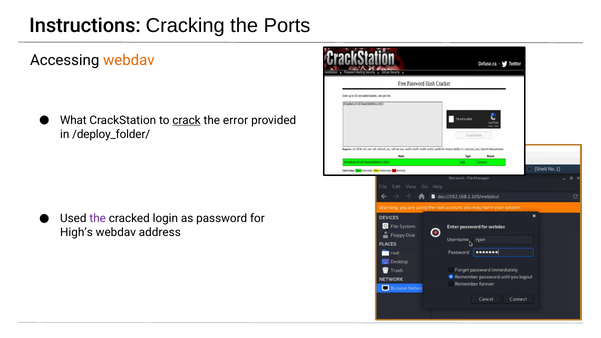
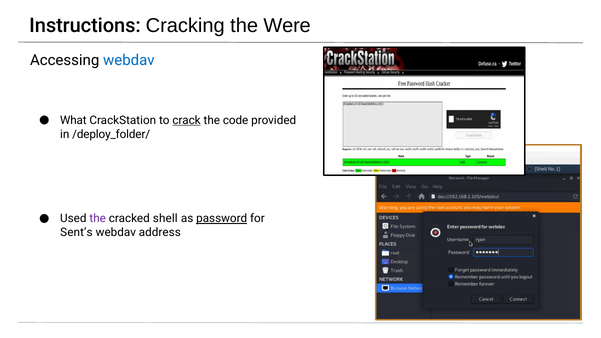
Ports: Ports -> Were (287, 25)
webdav colour: orange -> blue (129, 61)
error: error -> code (236, 120)
login: login -> shell (165, 219)
password underline: none -> present (222, 219)
High’s: High’s -> Sent’s (76, 233)
